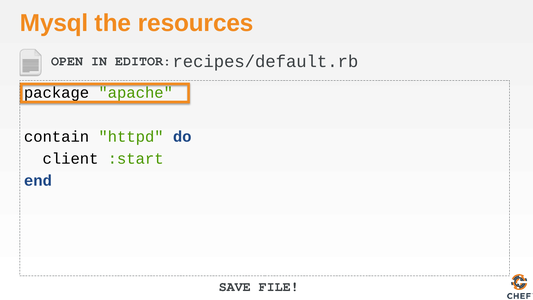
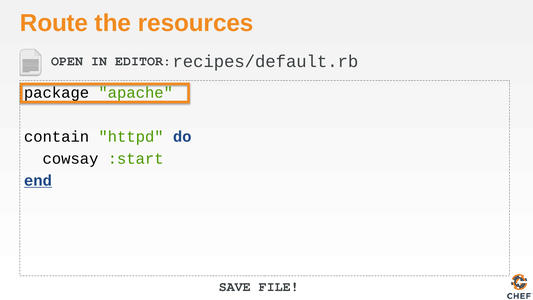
Mysql: Mysql -> Route (54, 23)
client: client -> cowsay (71, 159)
end underline: none -> present (38, 181)
